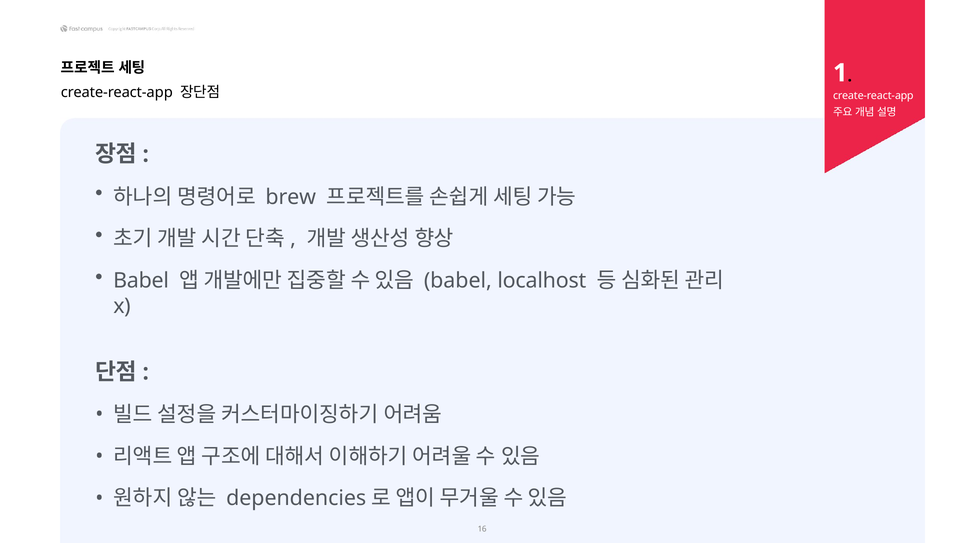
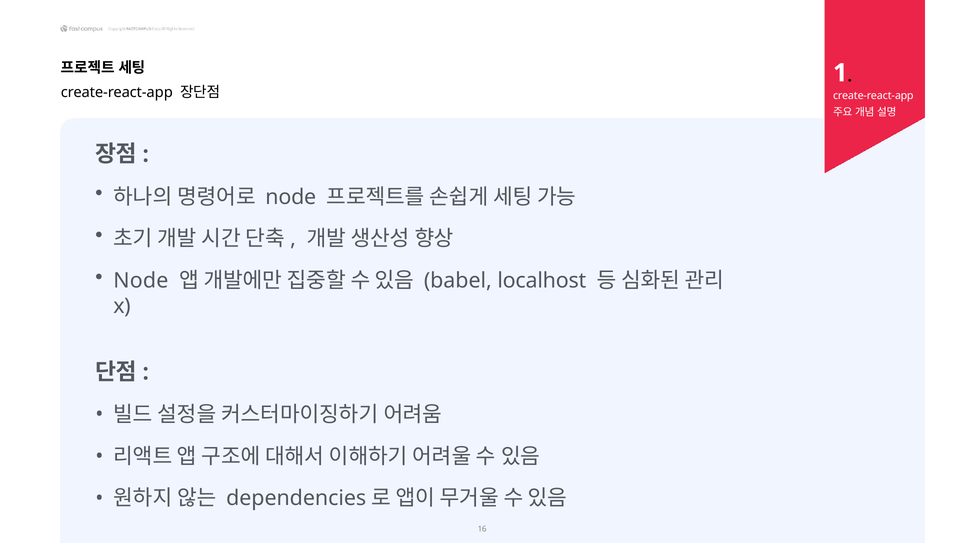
brew: brew -> node (291, 197)
Babel: Babel -> Node (141, 280)
